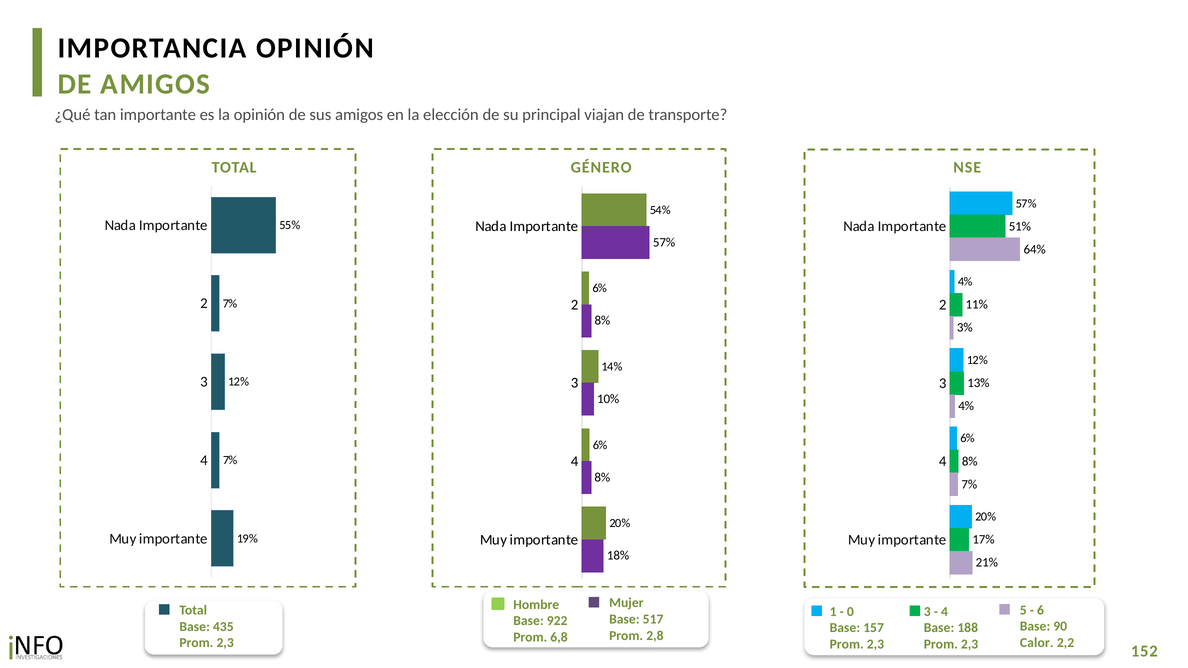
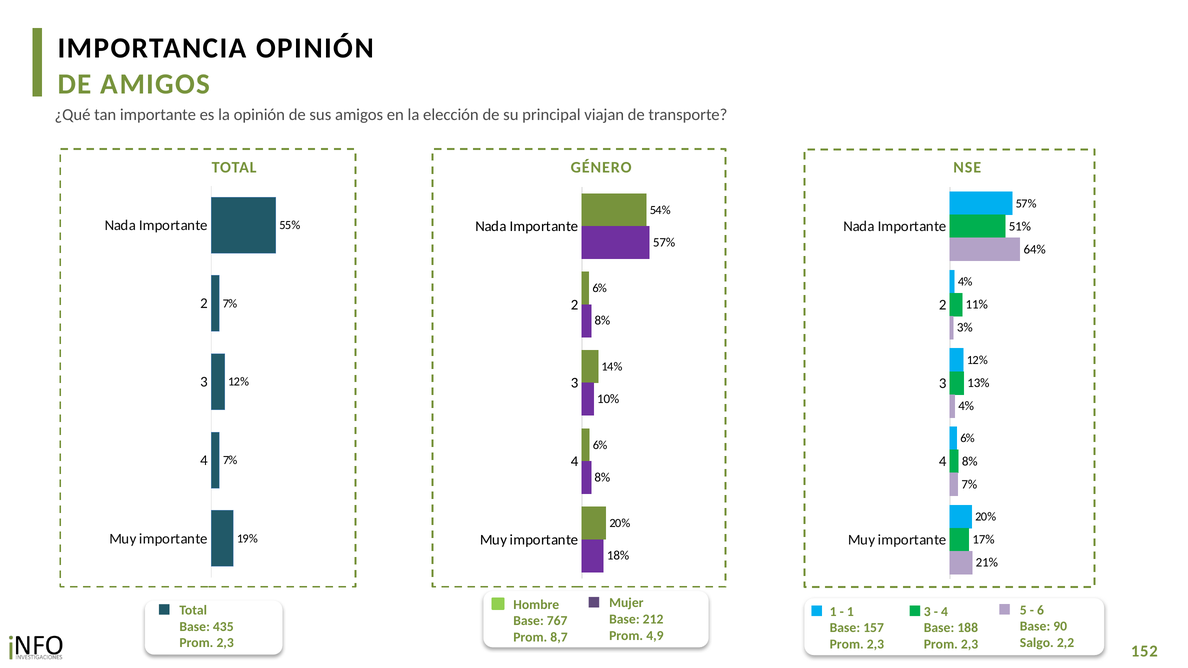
0: 0 -> 1 (850, 612)
517: 517 -> 212 (653, 620)
922: 922 -> 767 (557, 621)
2,8: 2,8 -> 4,9 (655, 636)
6,8: 6,8 -> 8,7 (559, 637)
Calor: Calor -> Salgo (1037, 643)
